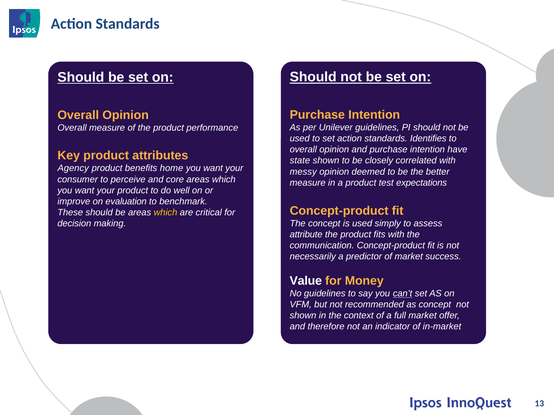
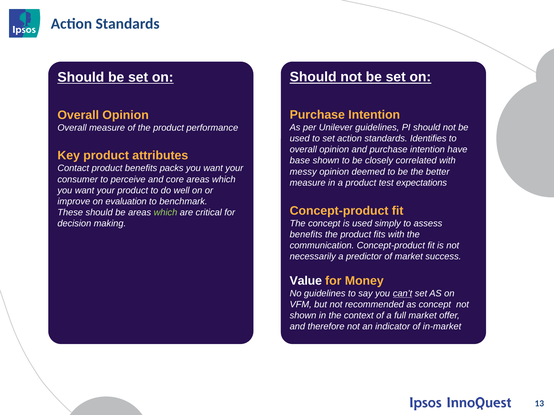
state: state -> base (300, 161)
Agency: Agency -> Contact (73, 168)
home: home -> packs (172, 168)
which colour: yellow -> light green (166, 213)
attribute: attribute -> benefits (306, 235)
